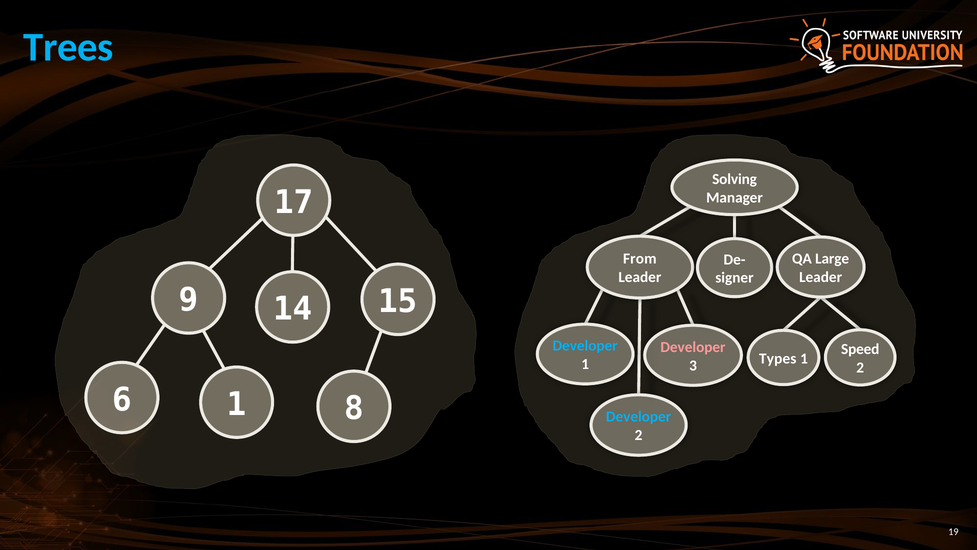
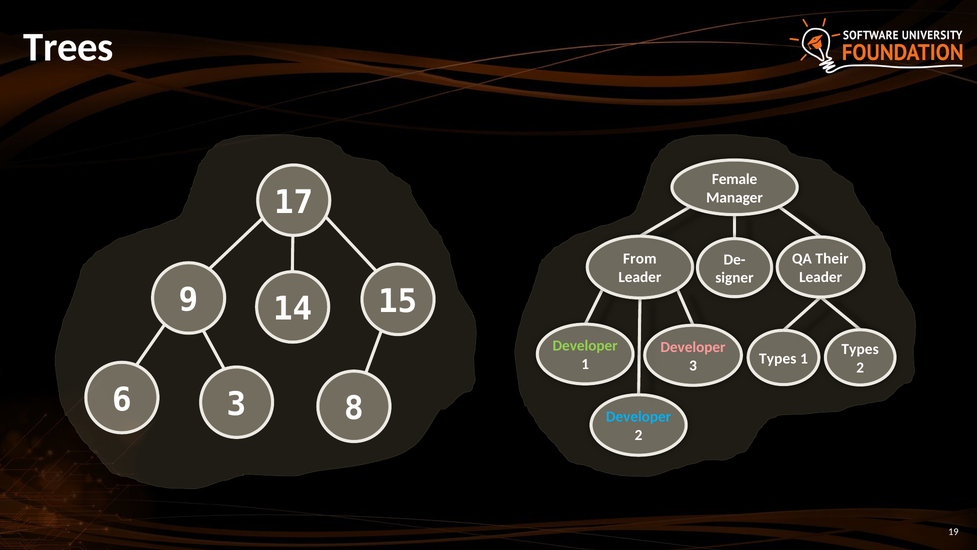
Trees colour: light blue -> white (69, 47)
Solving: Solving -> Female (735, 179)
Large: Large -> Their (832, 259)
Developer colour: light blue -> light green (585, 346)
Speed: Speed -> Types (860, 349)
6 1: 1 -> 3 (237, 404)
